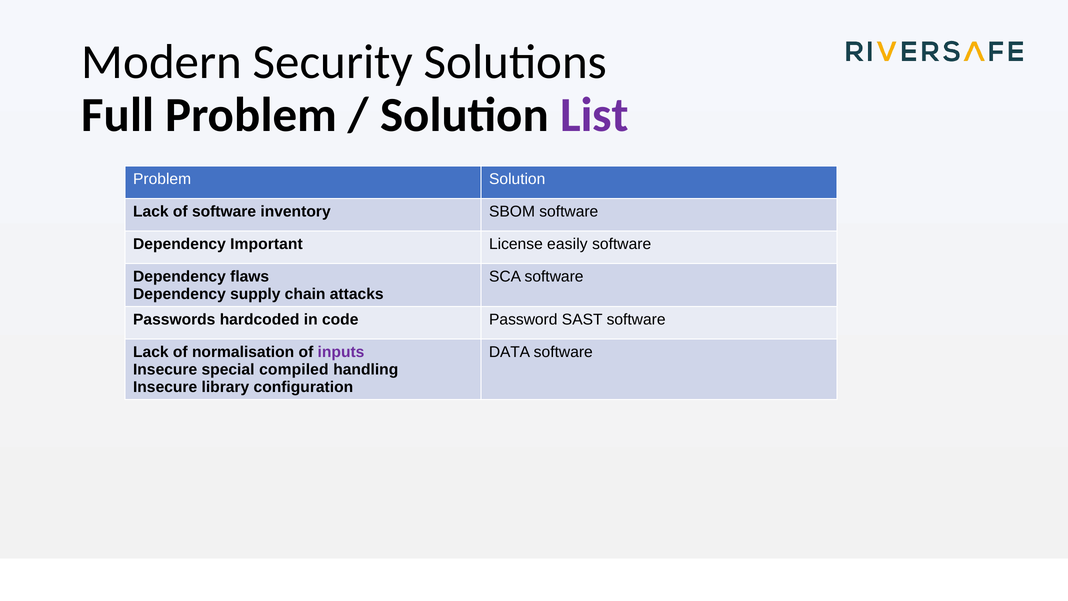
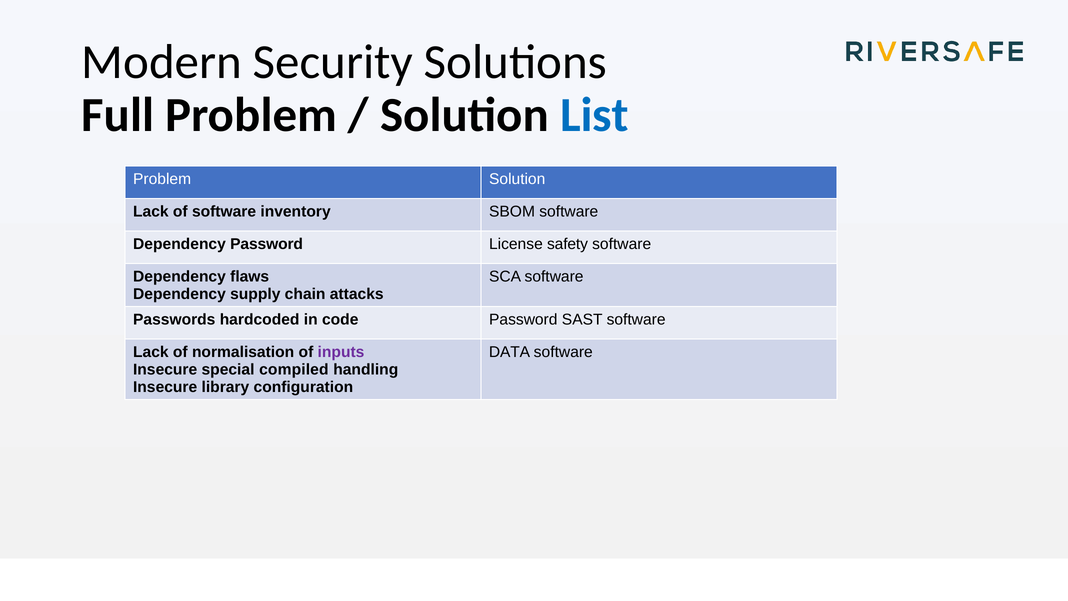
List colour: purple -> blue (594, 115)
Dependency Important: Important -> Password (267, 244)
easily: easily -> safety (568, 244)
